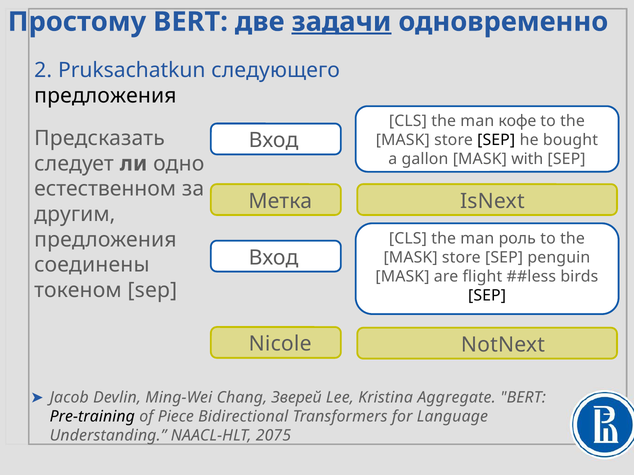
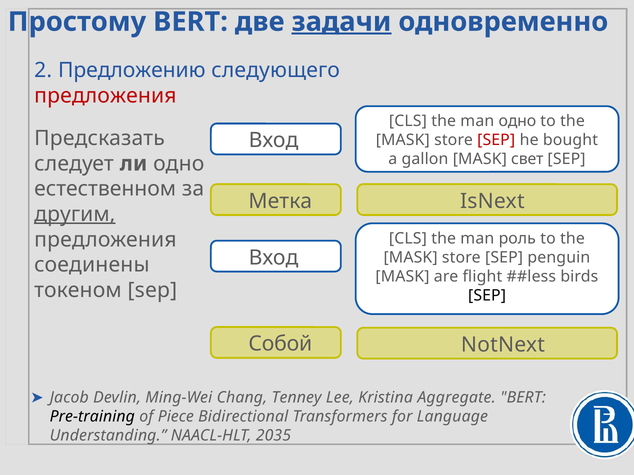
Pruksachatkun: Pruksachatkun -> Предложению (132, 70)
предложения colour: black -> red (105, 96)
man кофе: кофе -> одно (517, 121)
SEP colour: black -> red (496, 140)
with: with -> свет (527, 159)
другим underline: none -> present (75, 214)
Nicole: Nicole -> Собой (280, 344)
Зверей: Зверей -> Tenney (297, 398)
2075: 2075 -> 2035 (273, 436)
